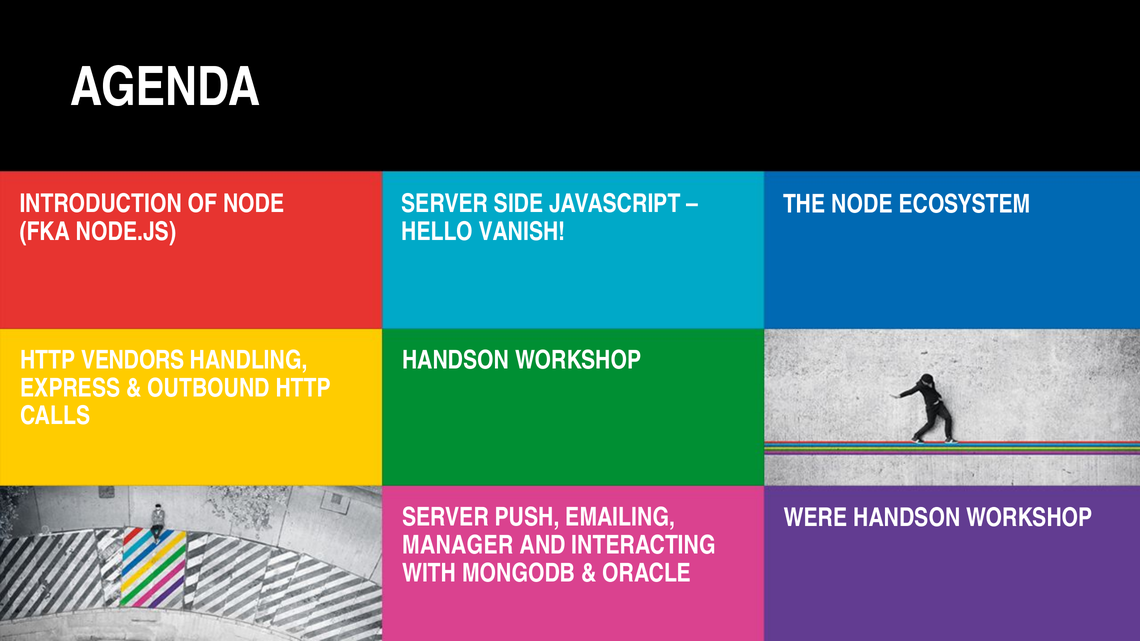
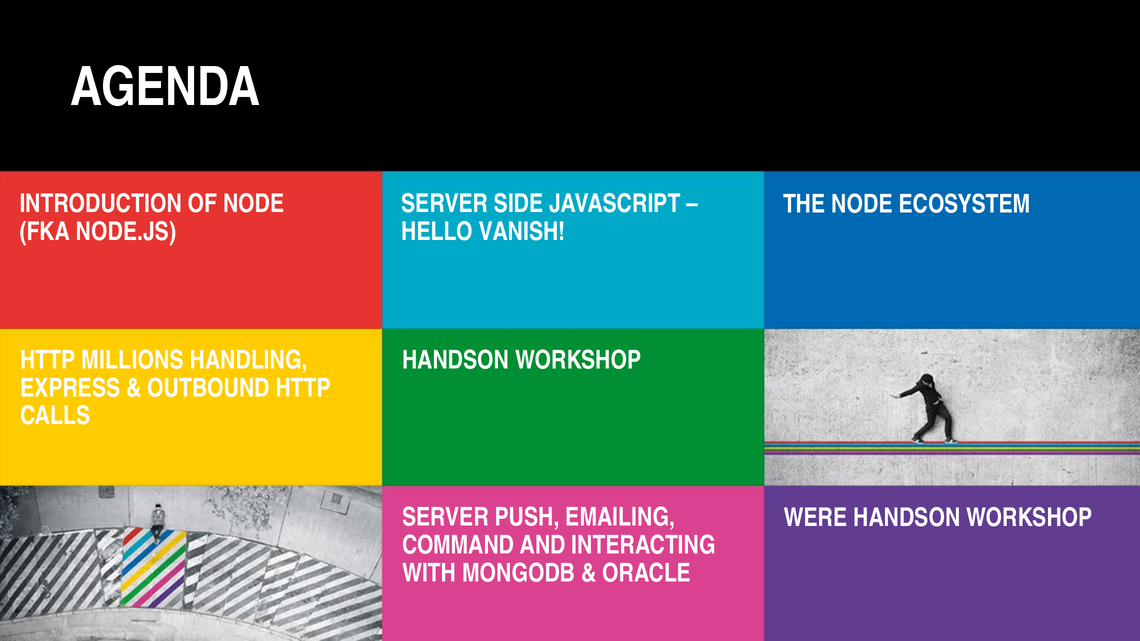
VENDORS: VENDORS -> MILLIONS (133, 360)
MANAGER: MANAGER -> COMMAND (458, 545)
